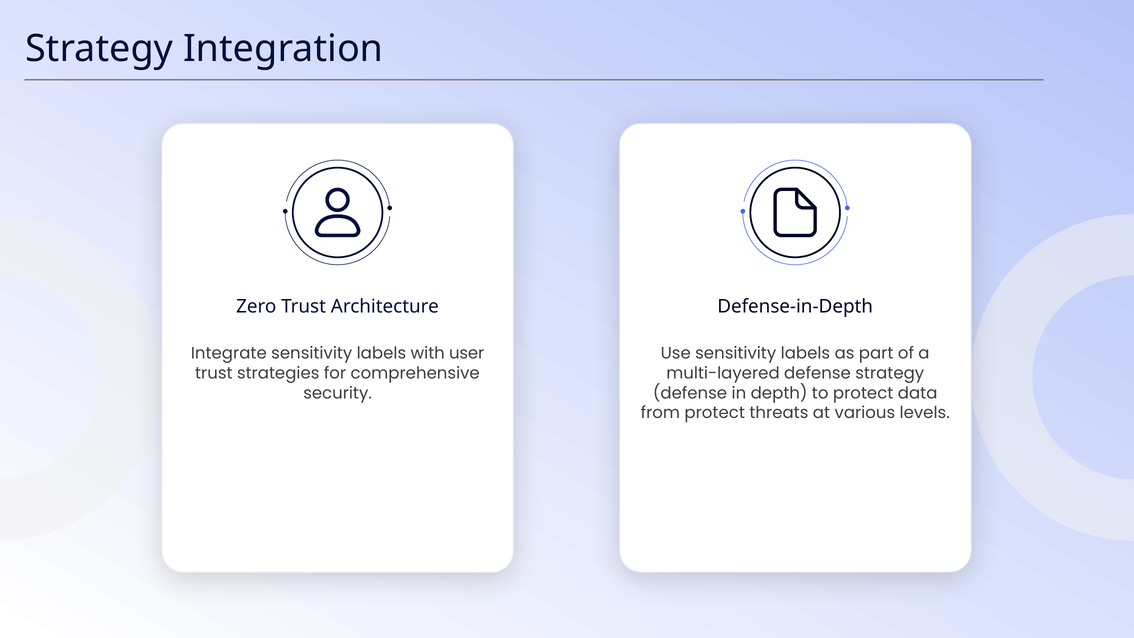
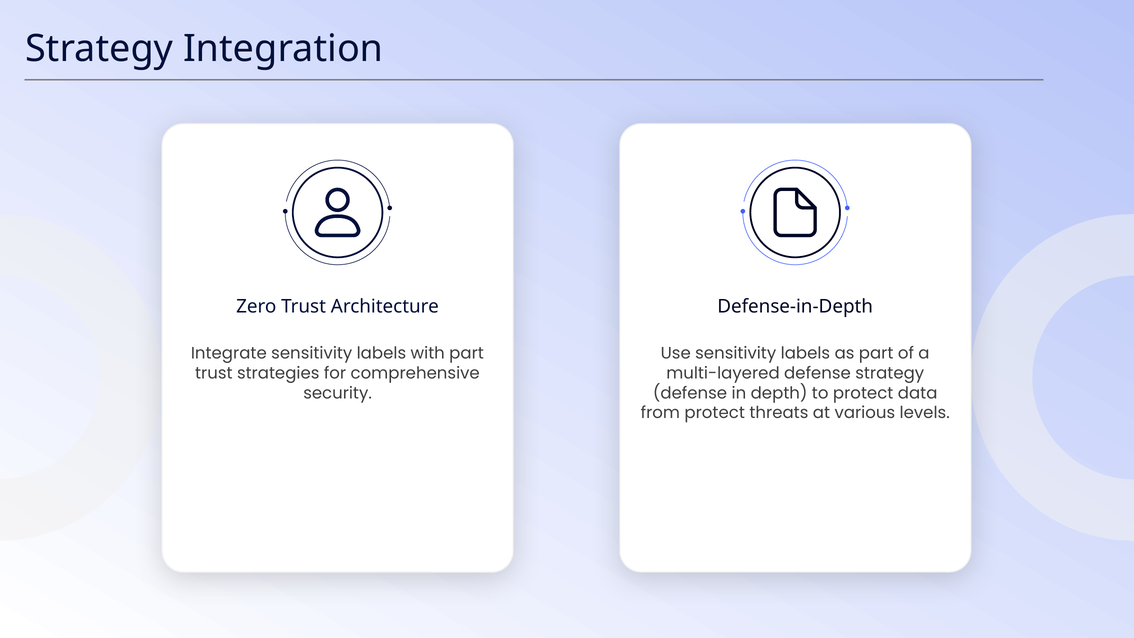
with user: user -> part (467, 353)
